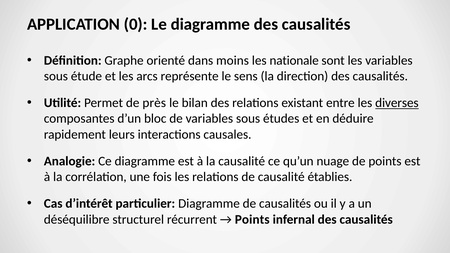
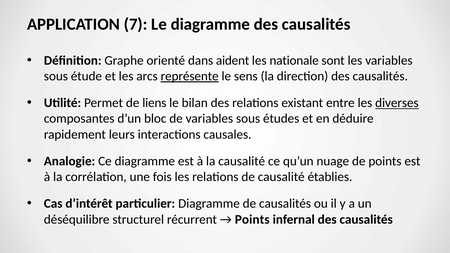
0: 0 -> 7 (136, 24)
moins: moins -> aident (233, 61)
représente underline: none -> present (190, 76)
près: près -> liens (154, 103)
